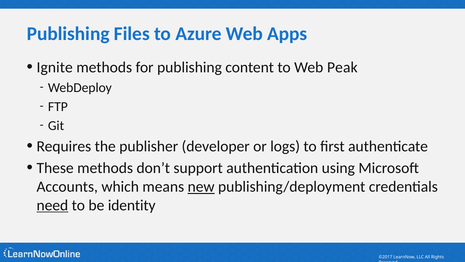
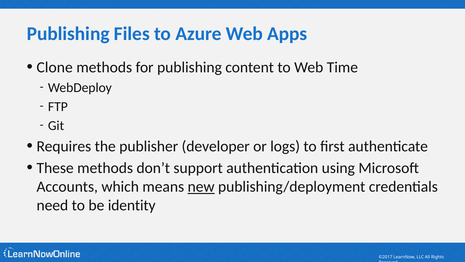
Ignite: Ignite -> Clone (55, 67)
Peak: Peak -> Time (342, 67)
need underline: present -> none (52, 205)
